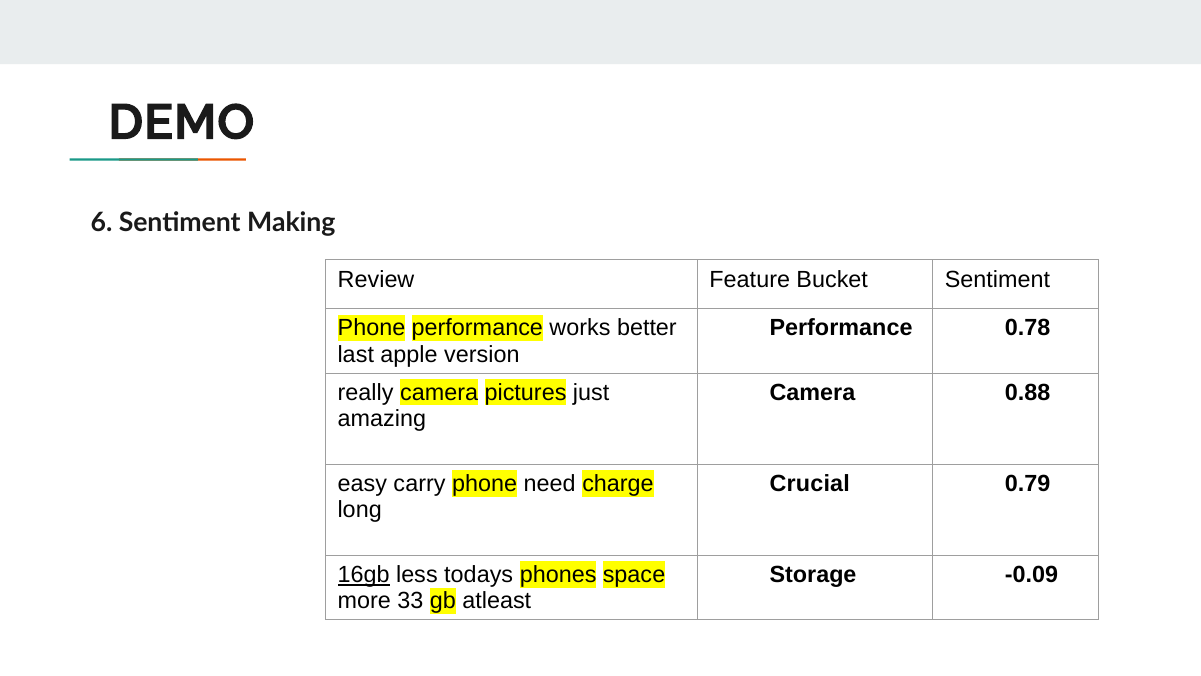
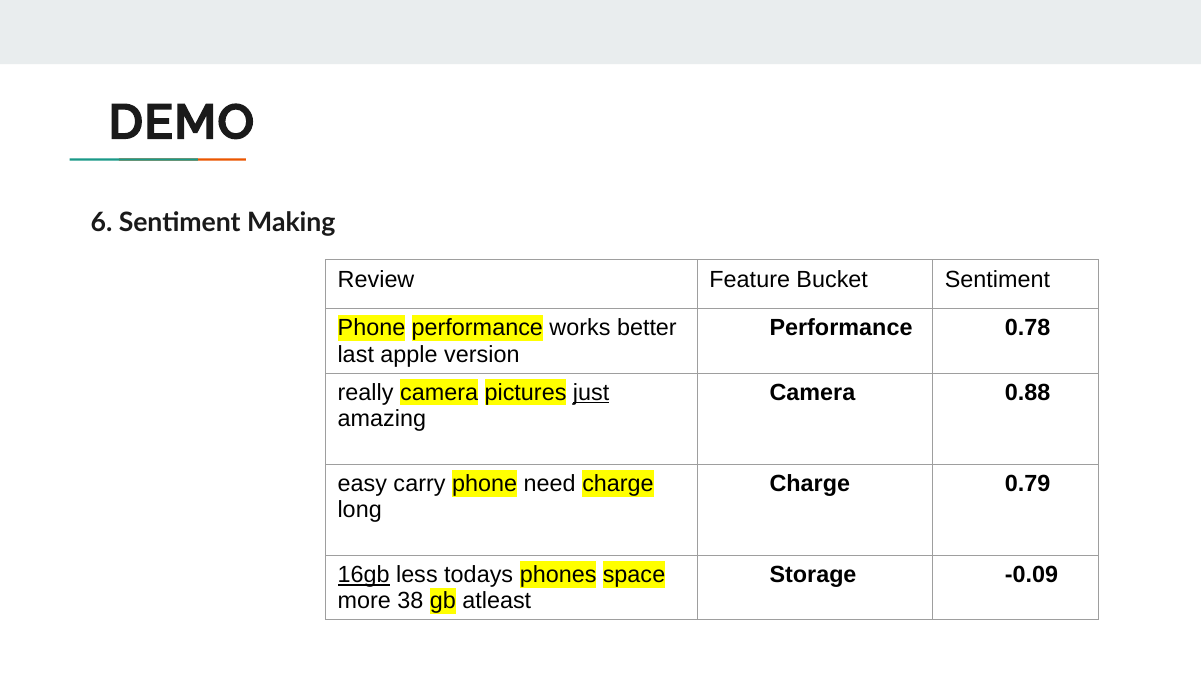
just underline: none -> present (591, 392)
Crucial: Crucial -> Charge (810, 484)
33: 33 -> 38 (410, 601)
